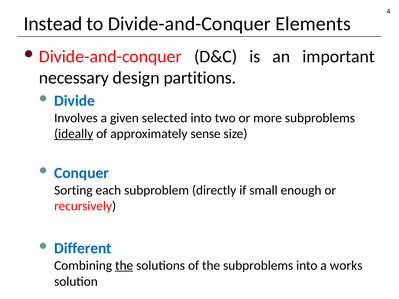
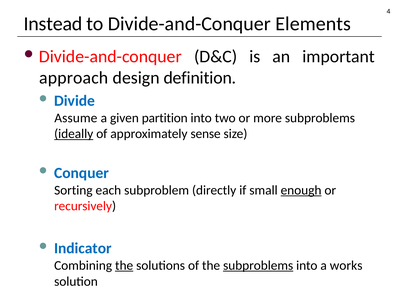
necessary: necessary -> approach (74, 78)
partitions: partitions -> definition (200, 78)
Involves: Involves -> Assume (76, 118)
selected: selected -> partition (165, 118)
enough underline: none -> present (301, 190)
Different: Different -> Indicator (83, 249)
subproblems underline: none -> present (258, 266)
